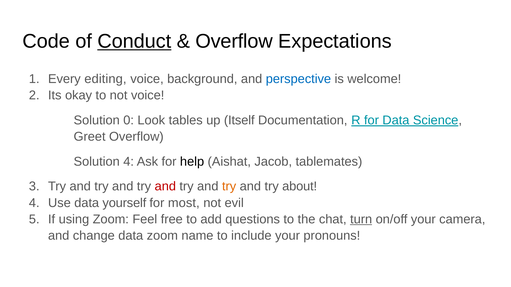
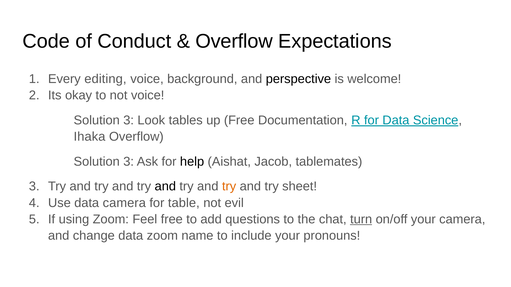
Conduct underline: present -> none (134, 41)
perspective colour: blue -> black (298, 79)
0: 0 -> 3 (129, 120)
up Itself: Itself -> Free (239, 120)
Greet: Greet -> Ihaka (90, 137)
4: 4 -> 3 (129, 162)
and colour: red -> black (165, 187)
about: about -> sheet (300, 187)
data yourself: yourself -> camera (124, 203)
most: most -> table (184, 203)
